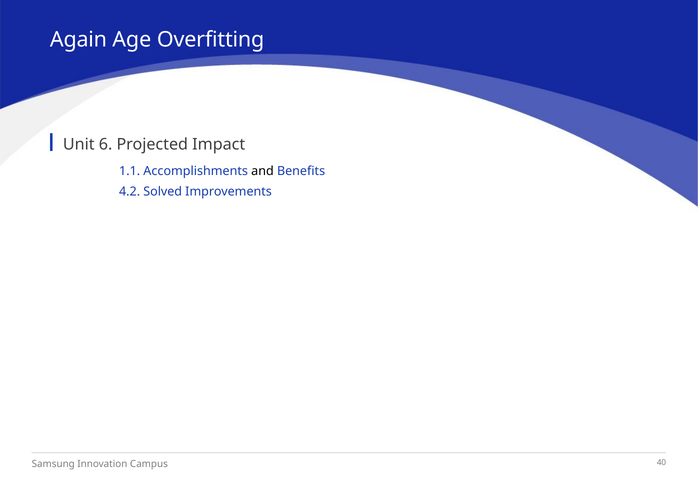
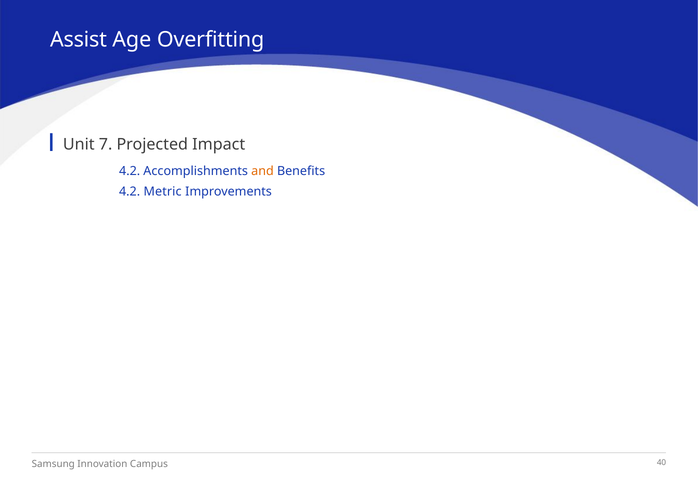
Again: Again -> Assist (78, 40)
6: 6 -> 7 (106, 144)
1.1: 1.1 -> 4.2 (130, 171)
and colour: black -> orange (262, 171)
Solved: Solved -> Metric (163, 192)
